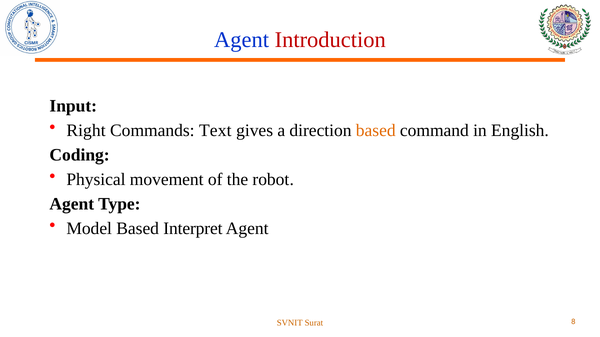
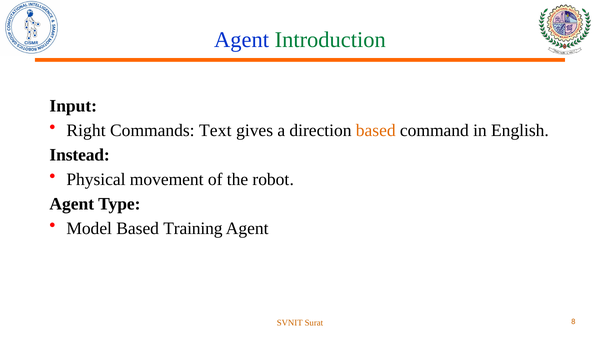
Introduction colour: red -> green (330, 40)
Coding: Coding -> Instead (80, 155)
Interpret: Interpret -> Training (193, 229)
